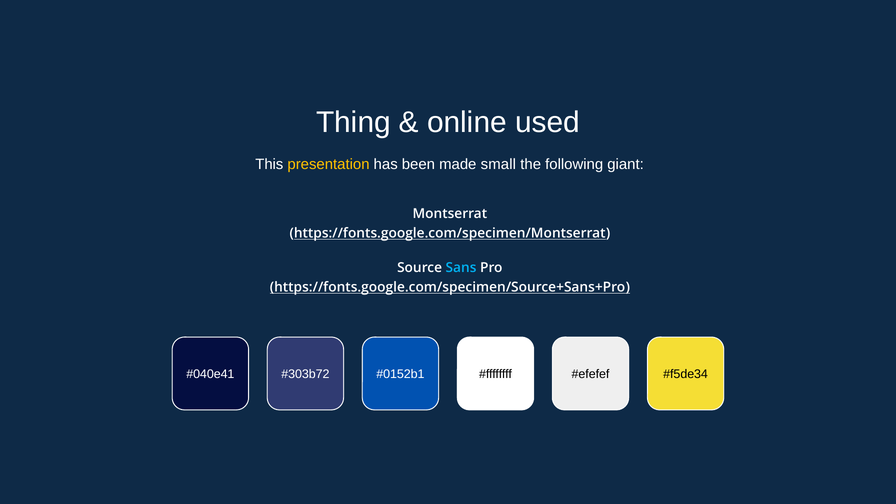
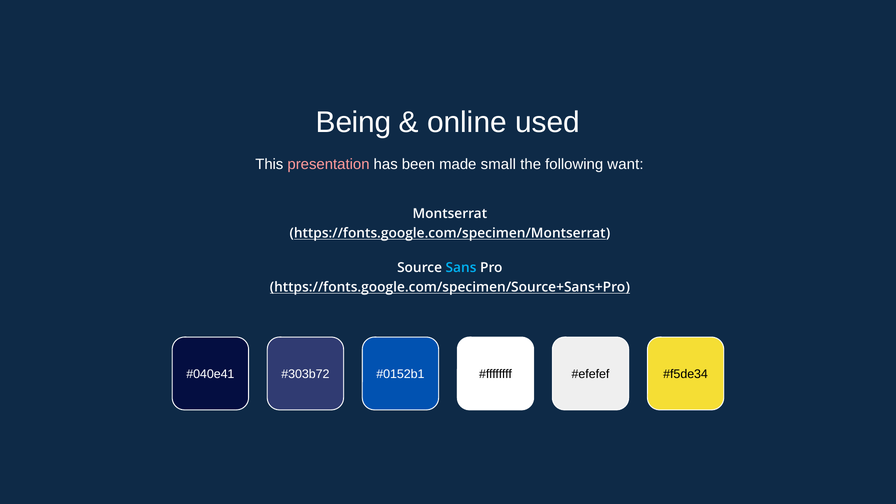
Thing: Thing -> Being (354, 122)
presentation colour: yellow -> pink (329, 165)
giant: giant -> want (625, 165)
